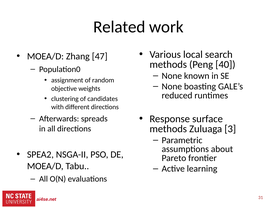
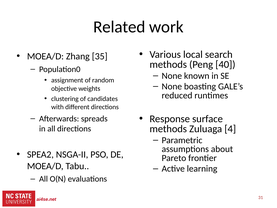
47: 47 -> 35 (100, 56)
3: 3 -> 4 (230, 129)
